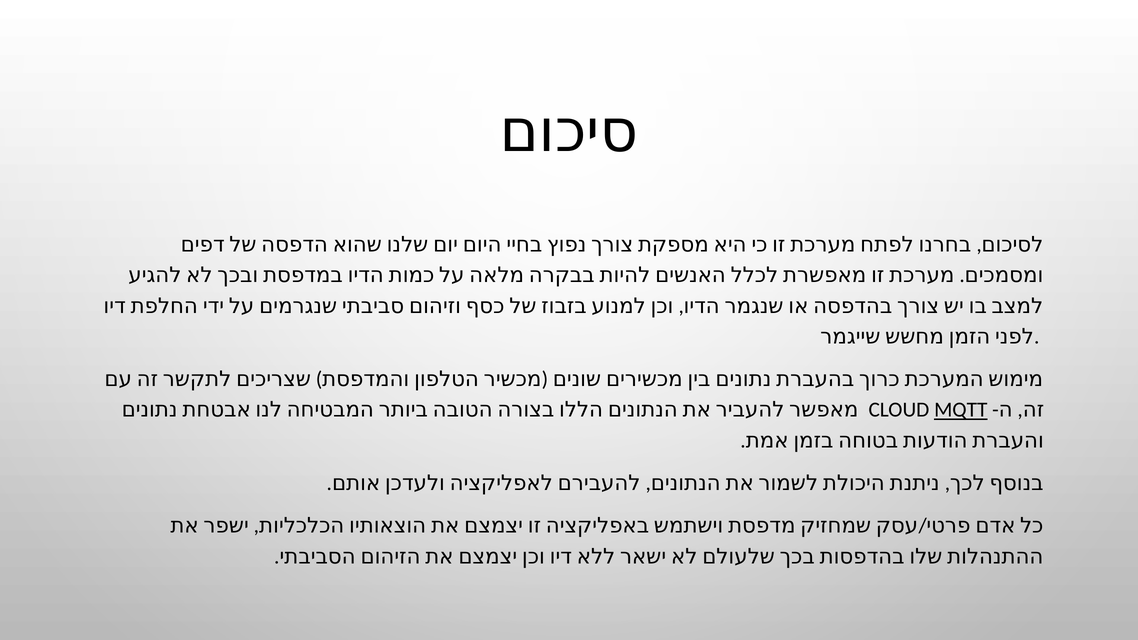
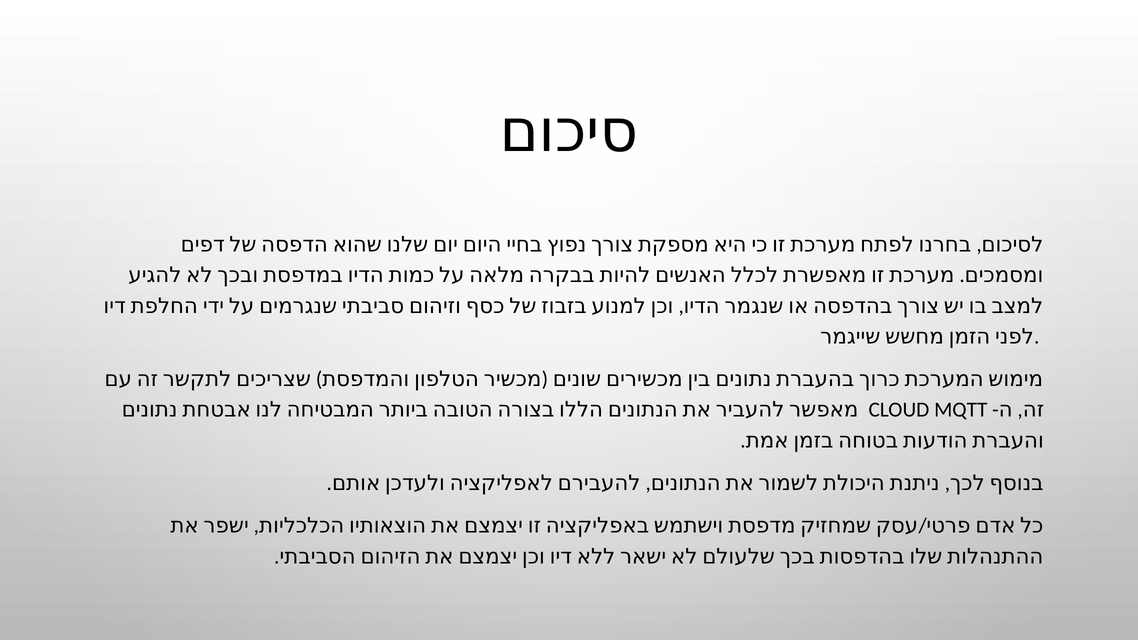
MQTT underline: present -> none (961, 410)
